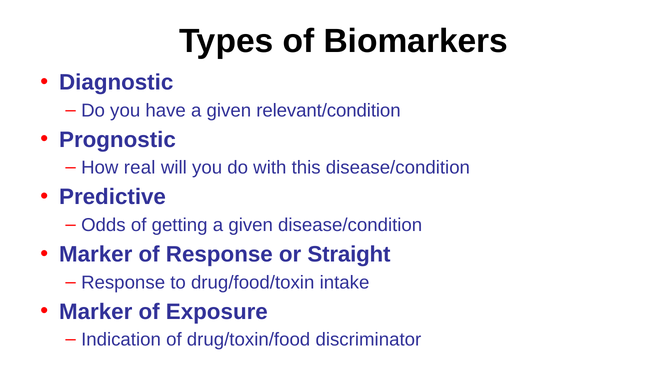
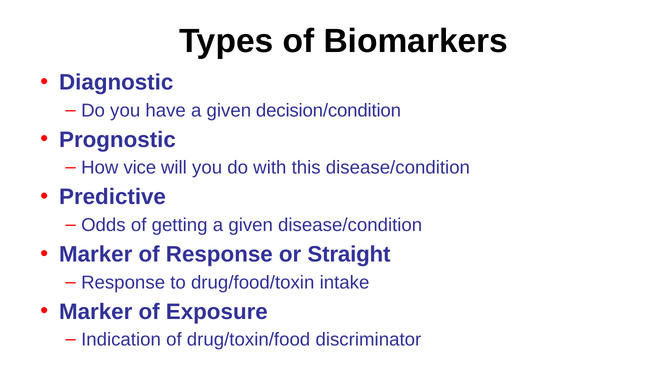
relevant/condition: relevant/condition -> decision/condition (329, 111)
real: real -> vice (140, 168)
